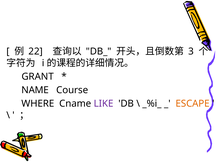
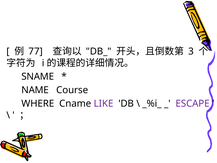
22: 22 -> 77 (36, 51)
GRANT: GRANT -> SNAME (38, 76)
ESCAPE colour: orange -> purple (193, 103)
